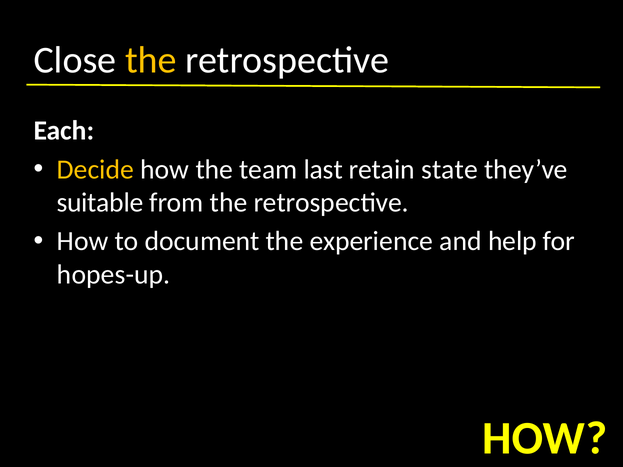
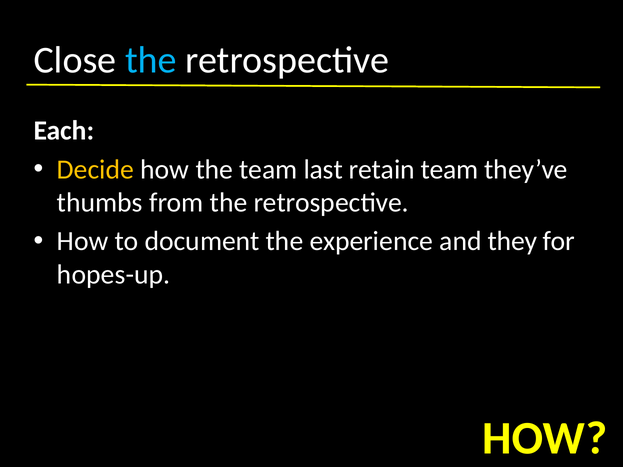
the colour: yellow -> light blue (151, 60)
retain state: state -> team (450, 169)
suitable: suitable -> thumbs (100, 203)
help: help -> they (513, 241)
